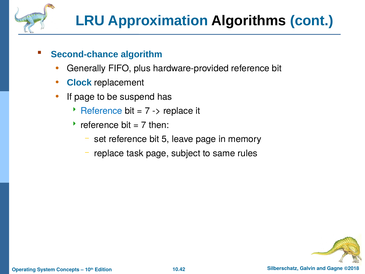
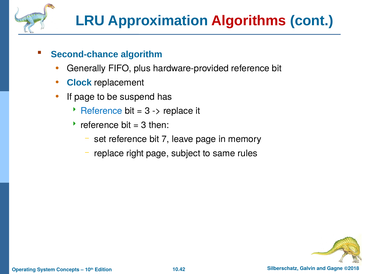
Algorithms colour: black -> red (249, 21)
7: 7 -> 3 (147, 111)
7: 7 -> 3 (144, 125)
5: 5 -> 7 (165, 139)
task: task -> right (135, 153)
